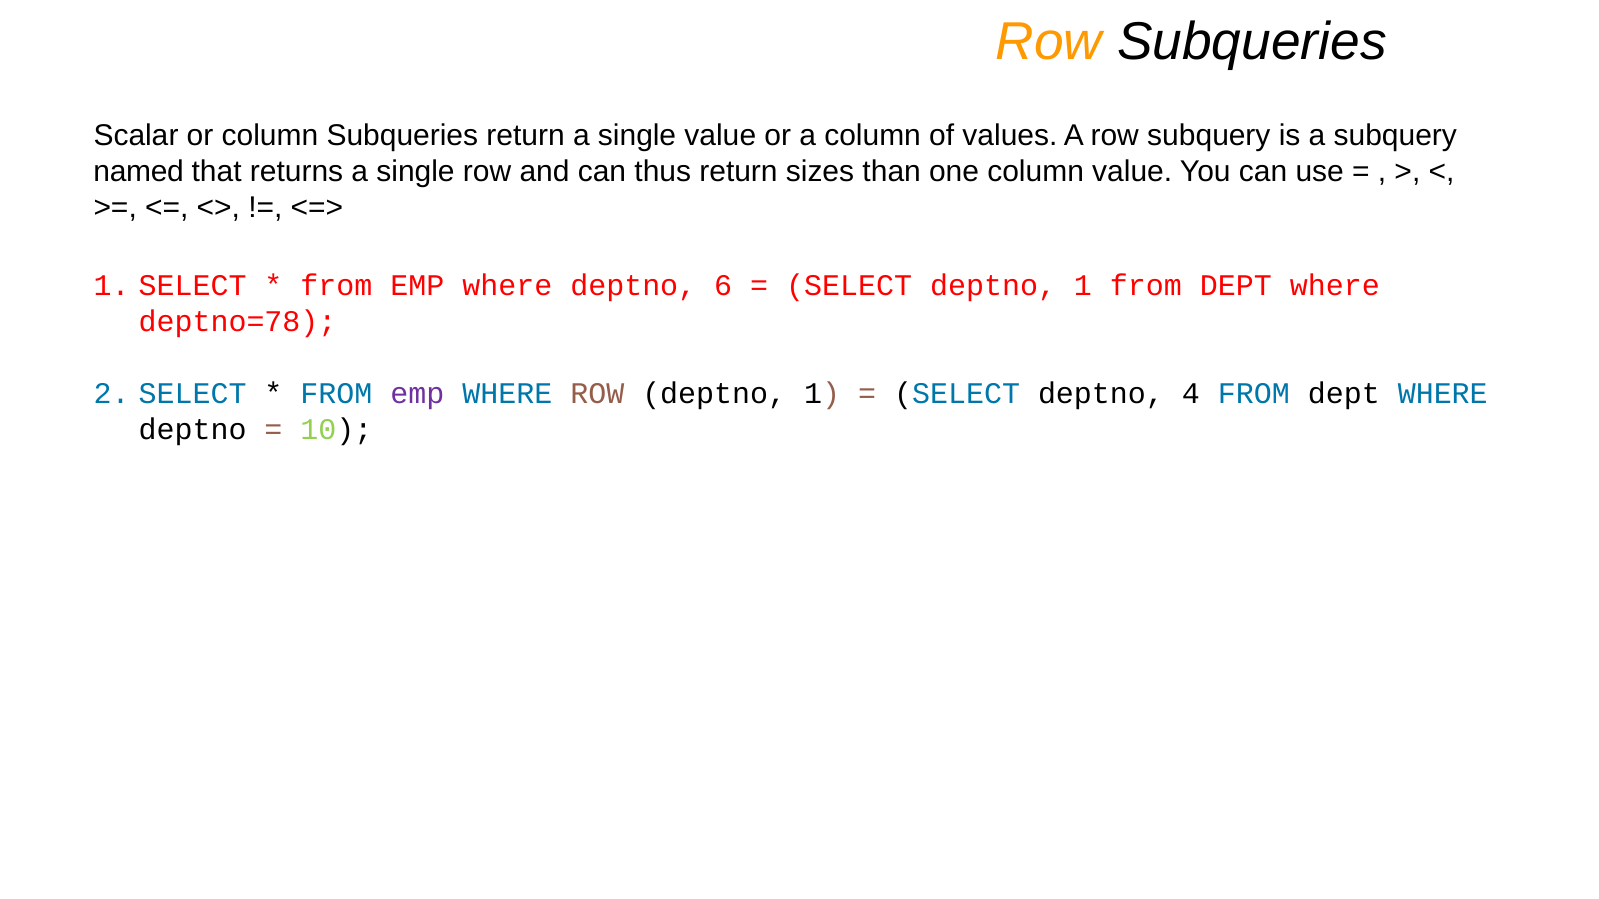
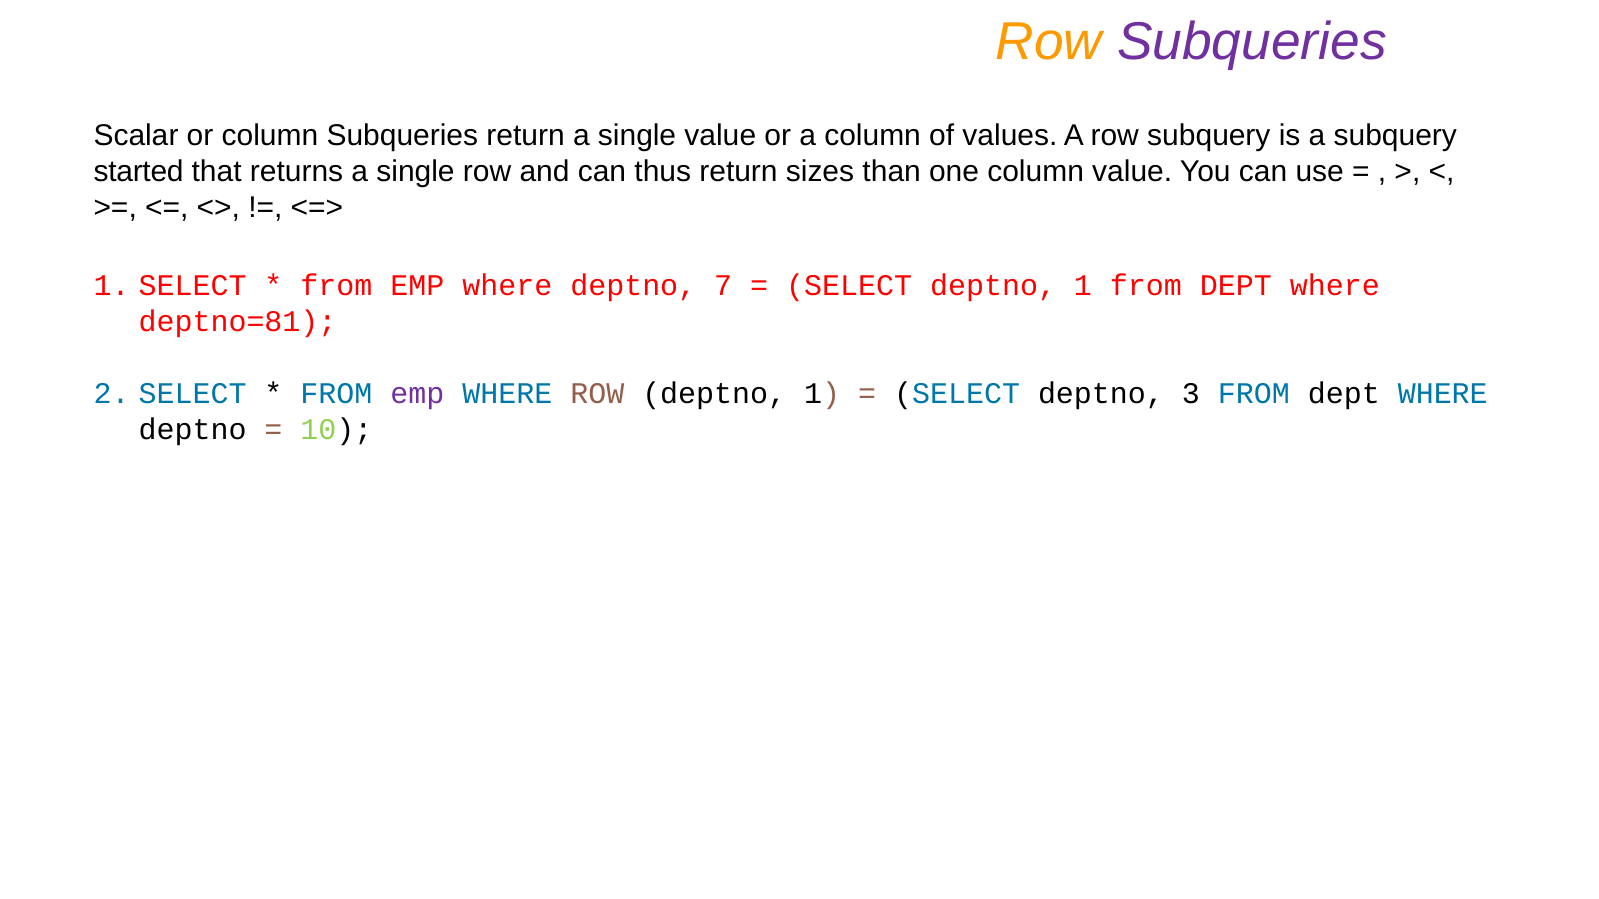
Subqueries colour: black -> purple (1252, 42)
named: named -> started (139, 172)
6: 6 -> 7 (723, 286)
deptno=78: deptno=78 -> deptno=81 (238, 322)
4: 4 -> 3 (1191, 394)
